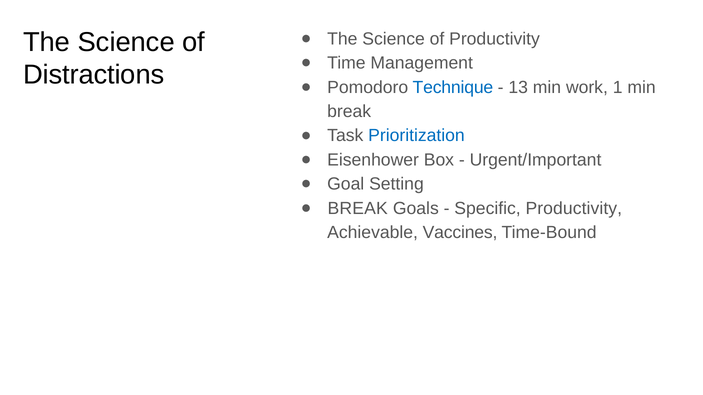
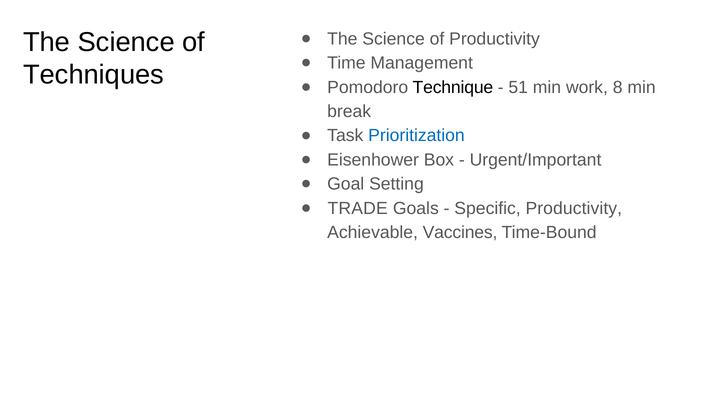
Distractions: Distractions -> Techniques (94, 75)
Technique colour: blue -> black (453, 87)
13: 13 -> 51 (518, 87)
1: 1 -> 8 (618, 87)
BREAK: BREAK -> TRADE (358, 209)
